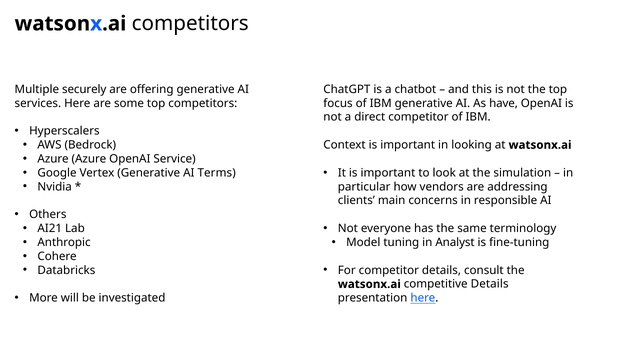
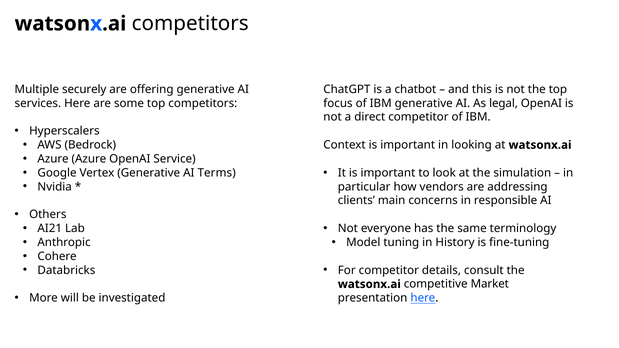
have: have -> legal (504, 103)
Analyst: Analyst -> History (455, 242)
competitive Details: Details -> Market (490, 284)
